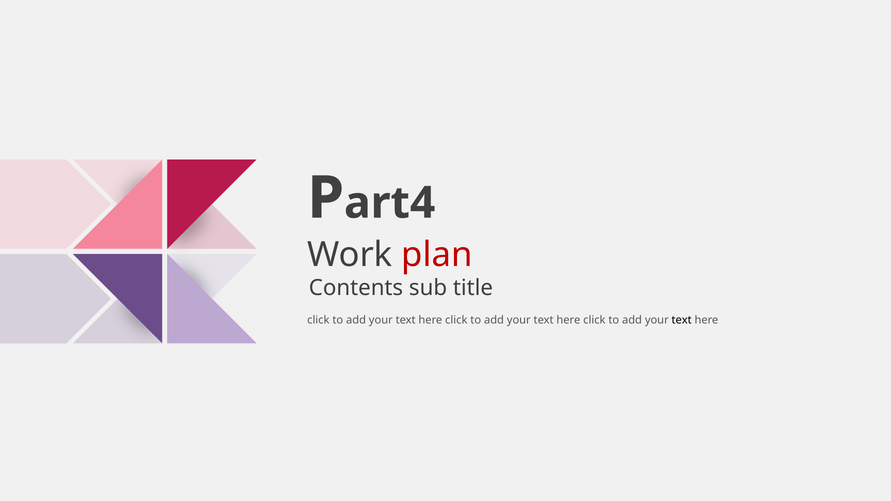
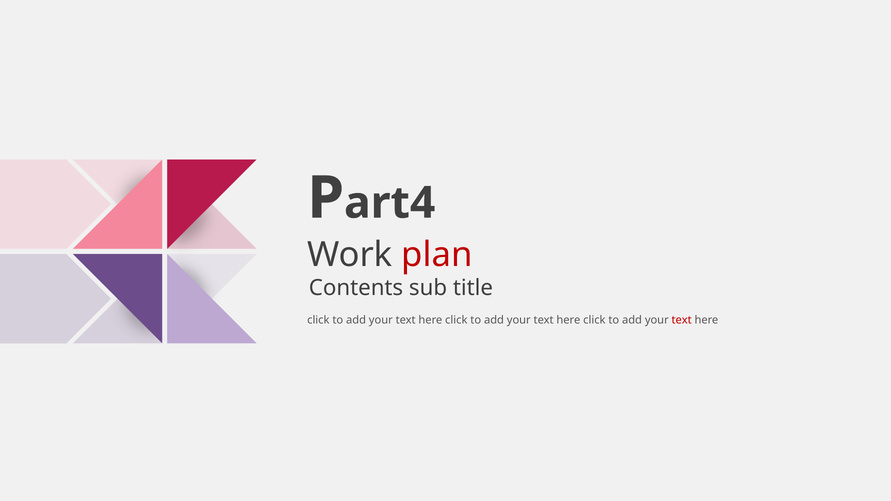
text colour: black -> red (682, 320)
